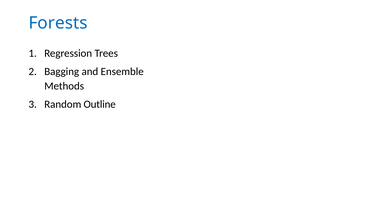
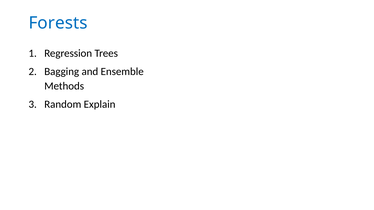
Outline: Outline -> Explain (100, 104)
